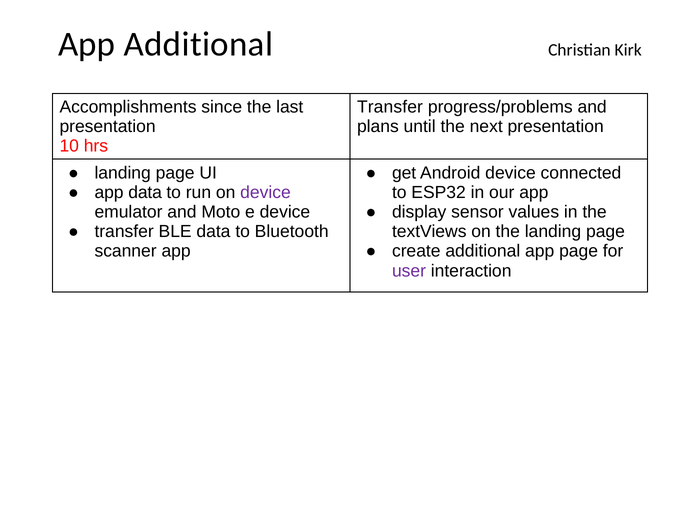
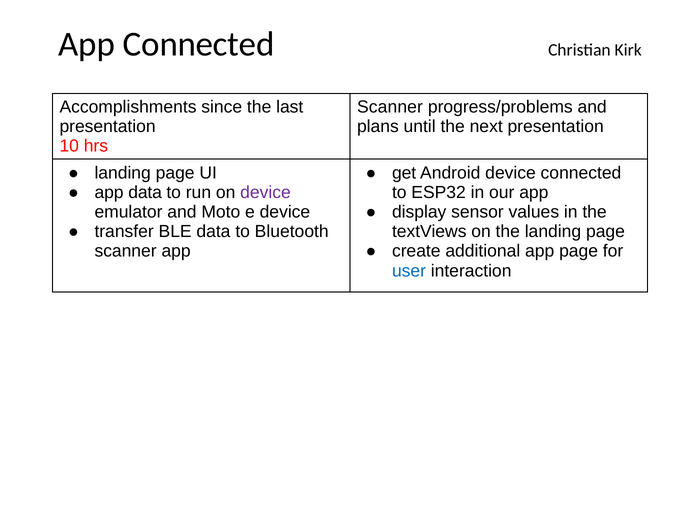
App Additional: Additional -> Connected (199, 44)
Transfer: Transfer -> Scanner (390, 107)
user colour: purple -> blue (409, 271)
